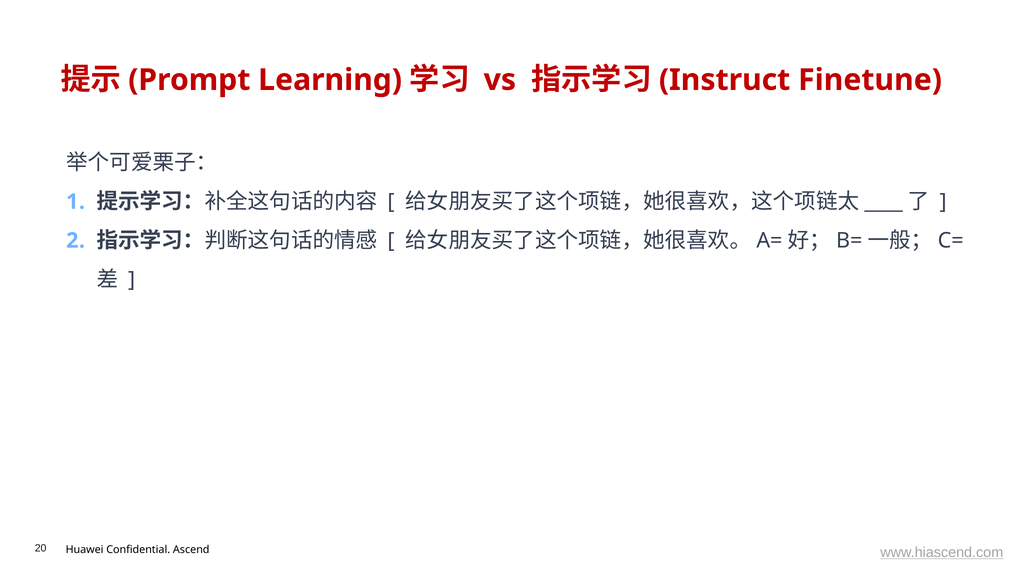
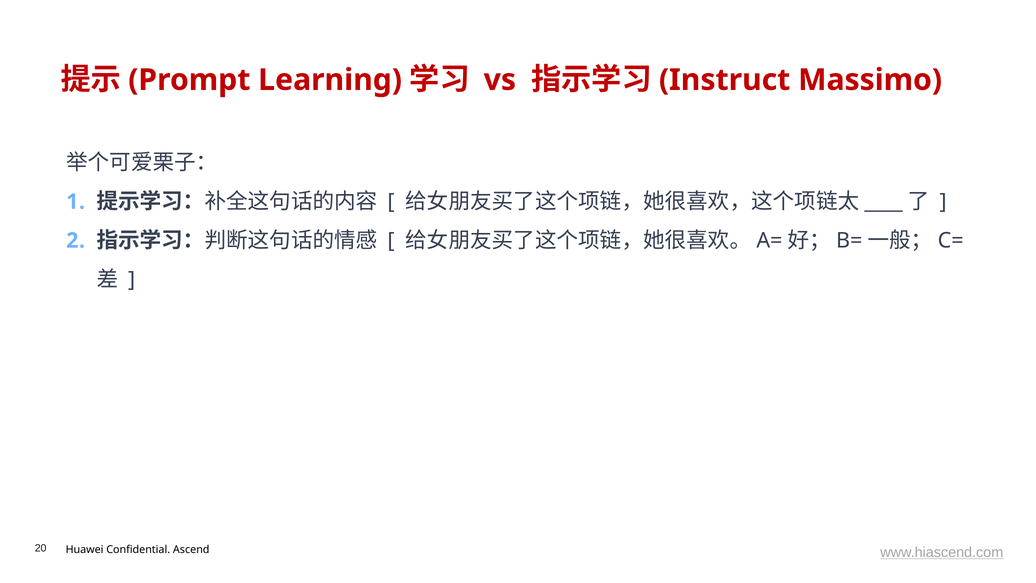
Finetune: Finetune -> Massimo (870, 80)
